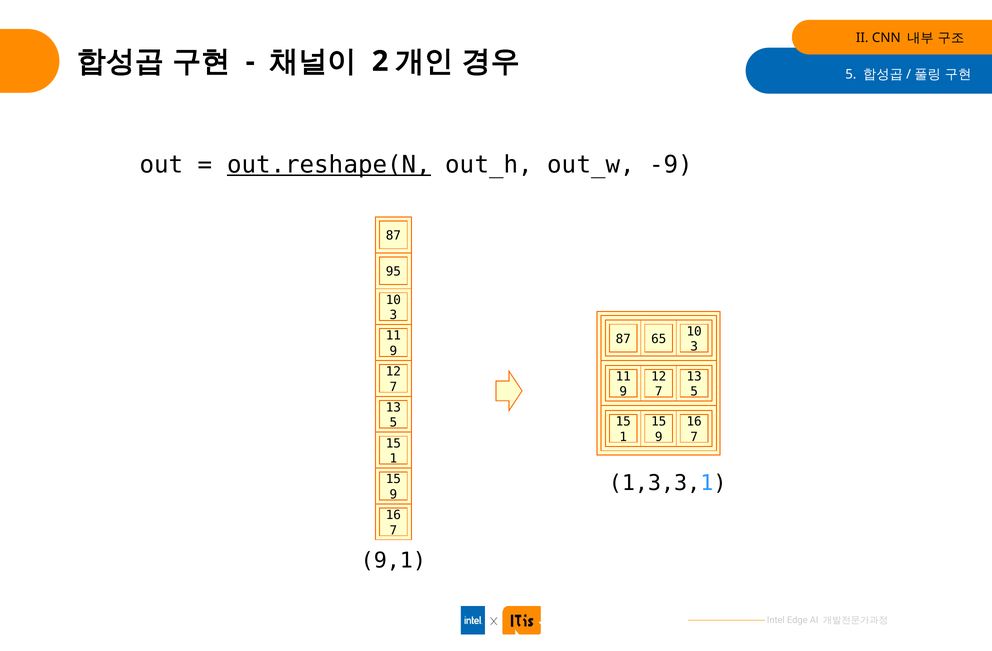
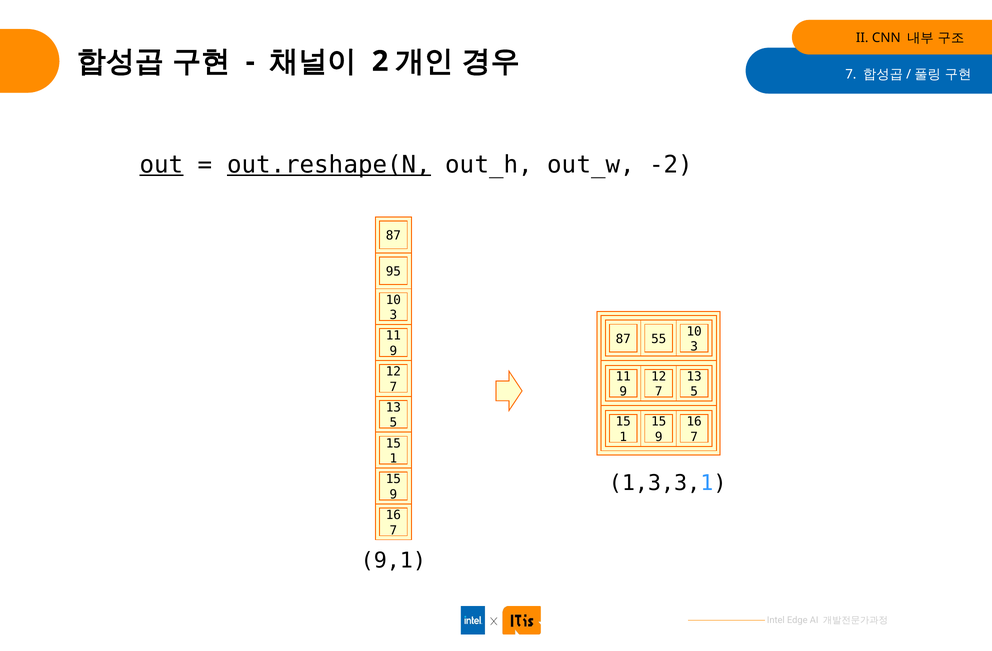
5: 5 -> 7 (851, 75)
out underline: none -> present (161, 165)
-9: -9 -> -2 (671, 165)
65: 65 -> 55 (659, 339)
